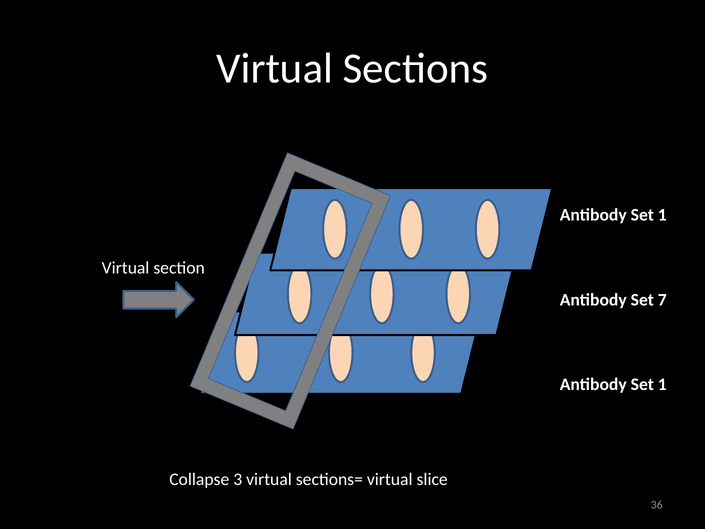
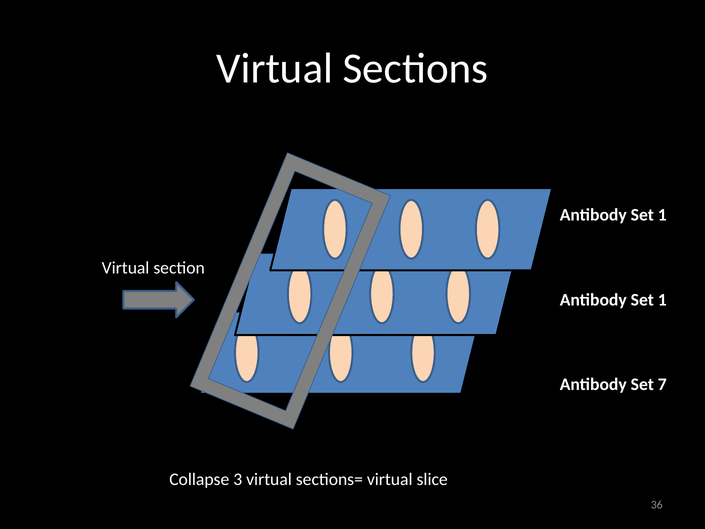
7: 7 -> 1 (662, 300)
1: 1 -> 7 (662, 384)
